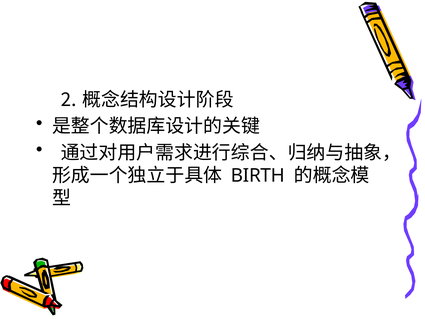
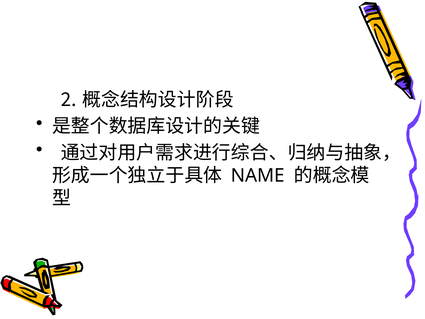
BIRTH: BIRTH -> NAME (258, 175)
